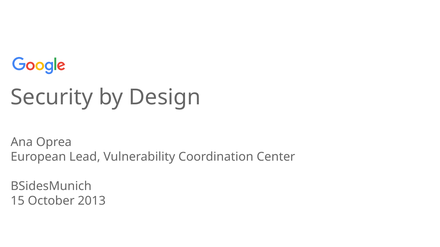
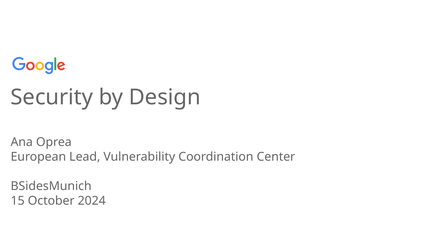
2013: 2013 -> 2024 (92, 201)
